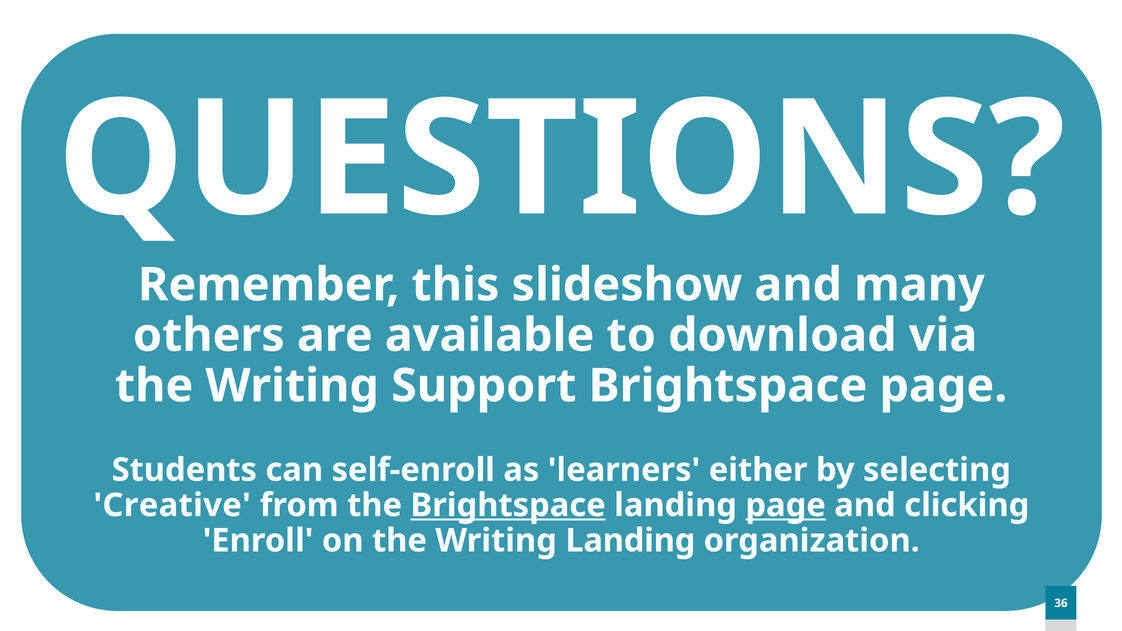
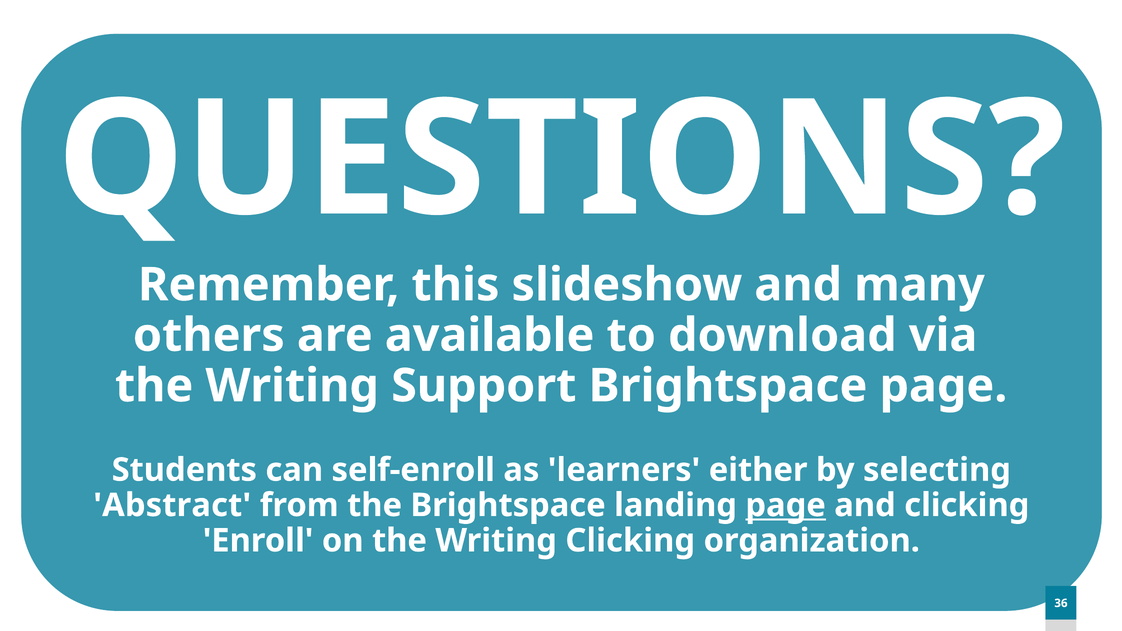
Creative: Creative -> Abstract (172, 505)
Brightspace underline: present -> none (508, 505)
Writing Landing: Landing -> Clicking (630, 541)
